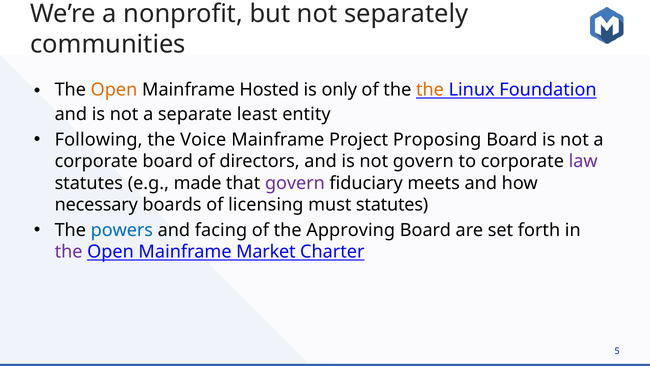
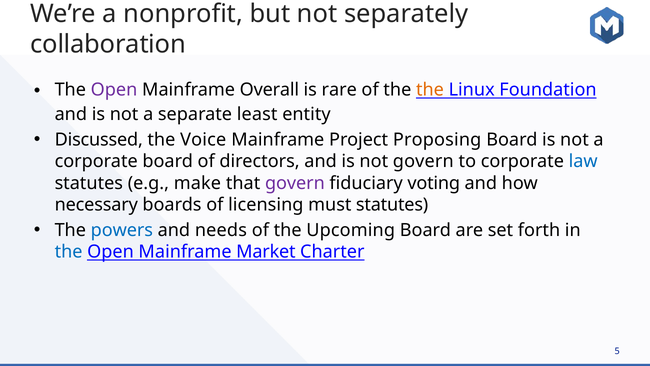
communities: communities -> collaboration (108, 44)
Open colour: orange -> purple (114, 90)
Hosted: Hosted -> Overall (269, 90)
only: only -> rare (339, 90)
Following: Following -> Discussed (99, 140)
law colour: purple -> blue (583, 161)
made: made -> make (197, 183)
meets: meets -> voting (434, 183)
facing: facing -> needs (221, 230)
Approving: Approving -> Upcoming (351, 230)
the colour: purple -> blue (69, 252)
